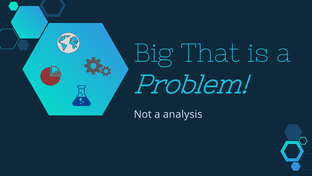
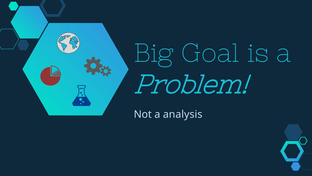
That: That -> Goal (210, 53)
